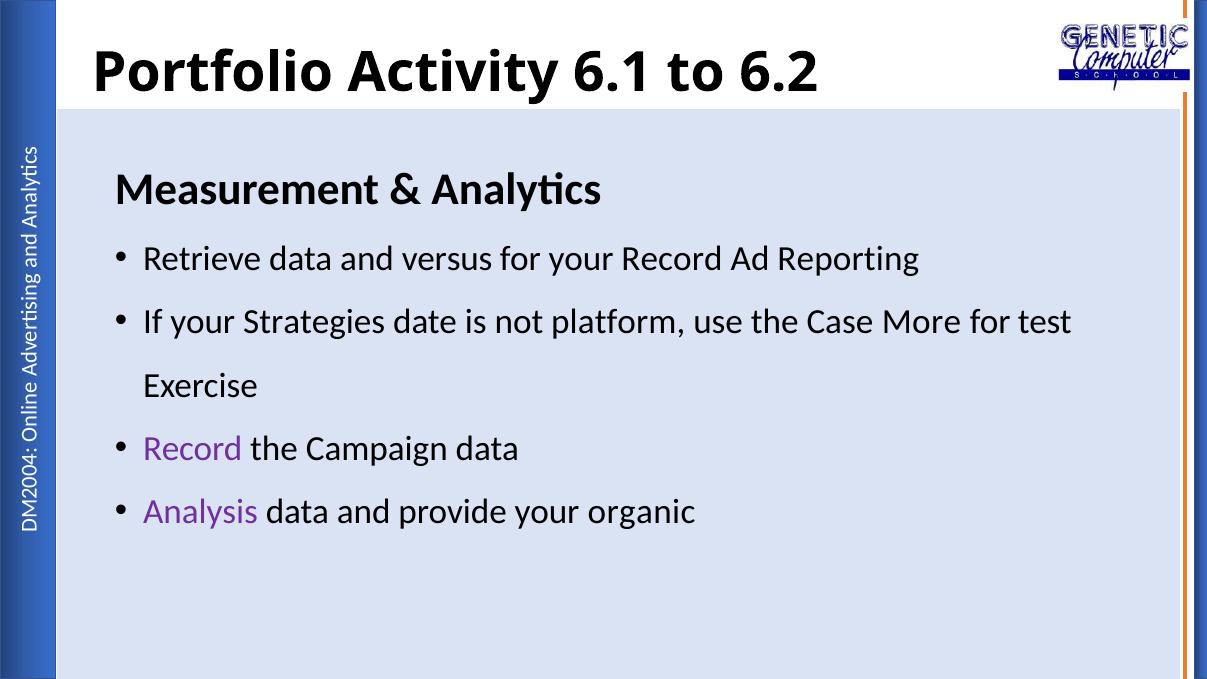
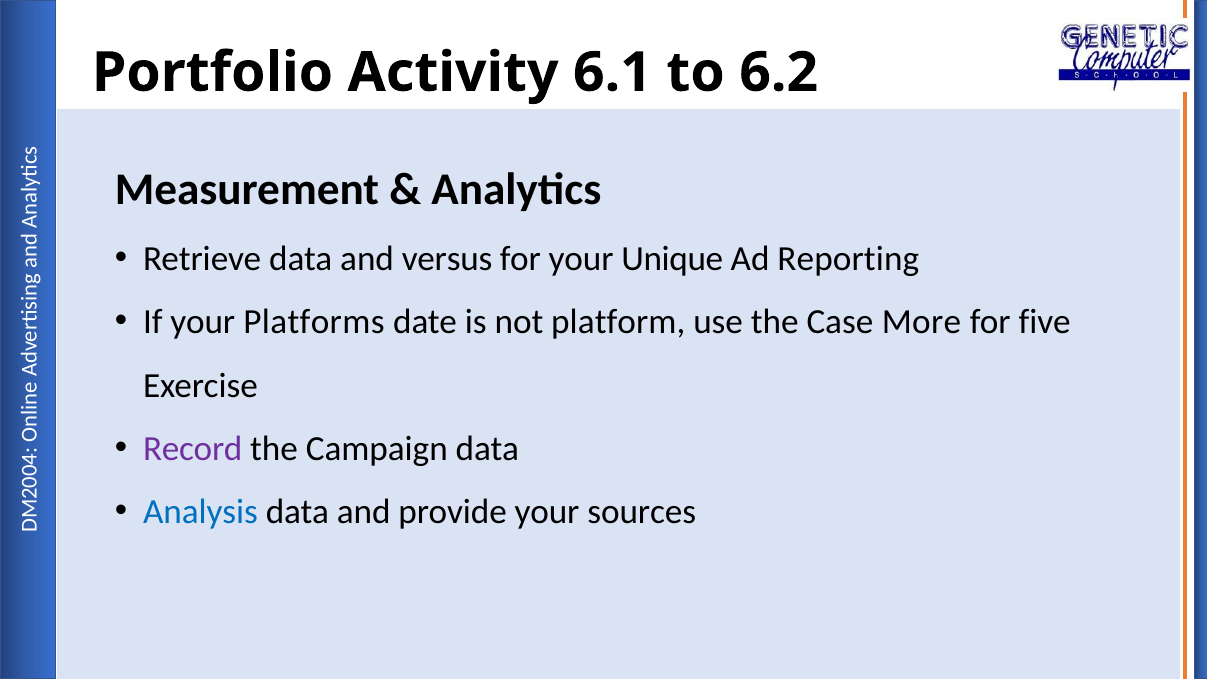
your Record: Record -> Unique (672, 259)
Strategies: Strategies -> Platforms (314, 322)
test: test -> five (1045, 322)
Analysis colour: purple -> blue (200, 512)
organic: organic -> sources (642, 512)
